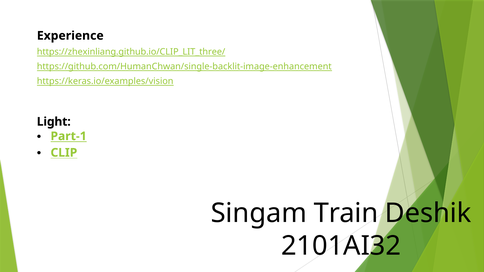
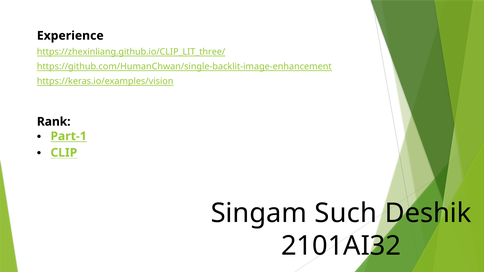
Light: Light -> Rank (54, 122)
Train: Train -> Such (346, 213)
